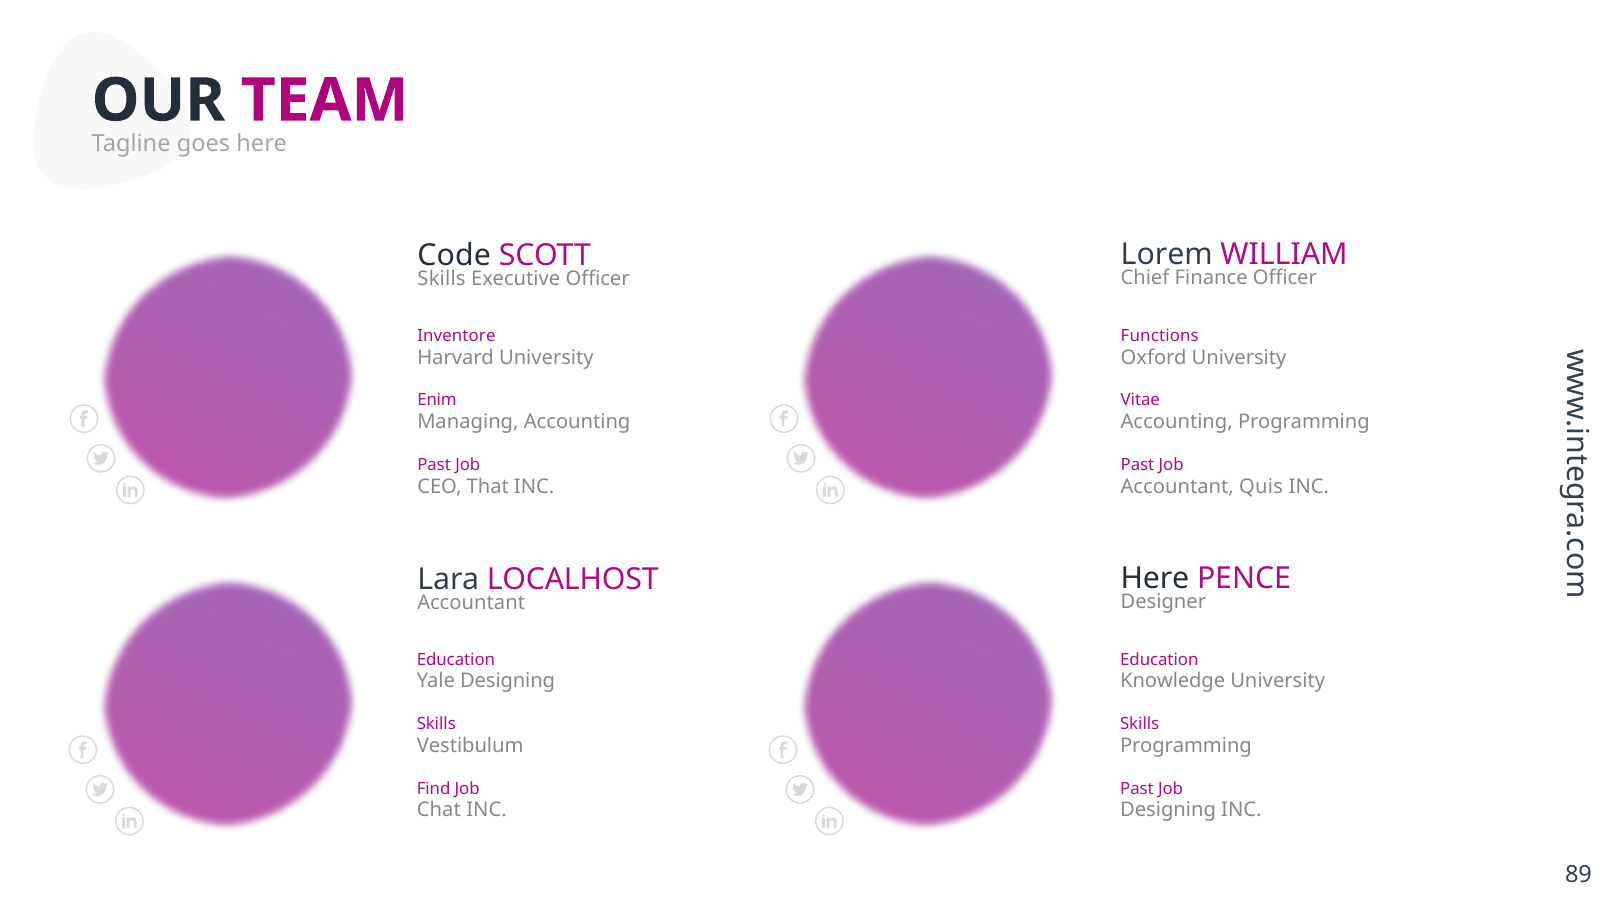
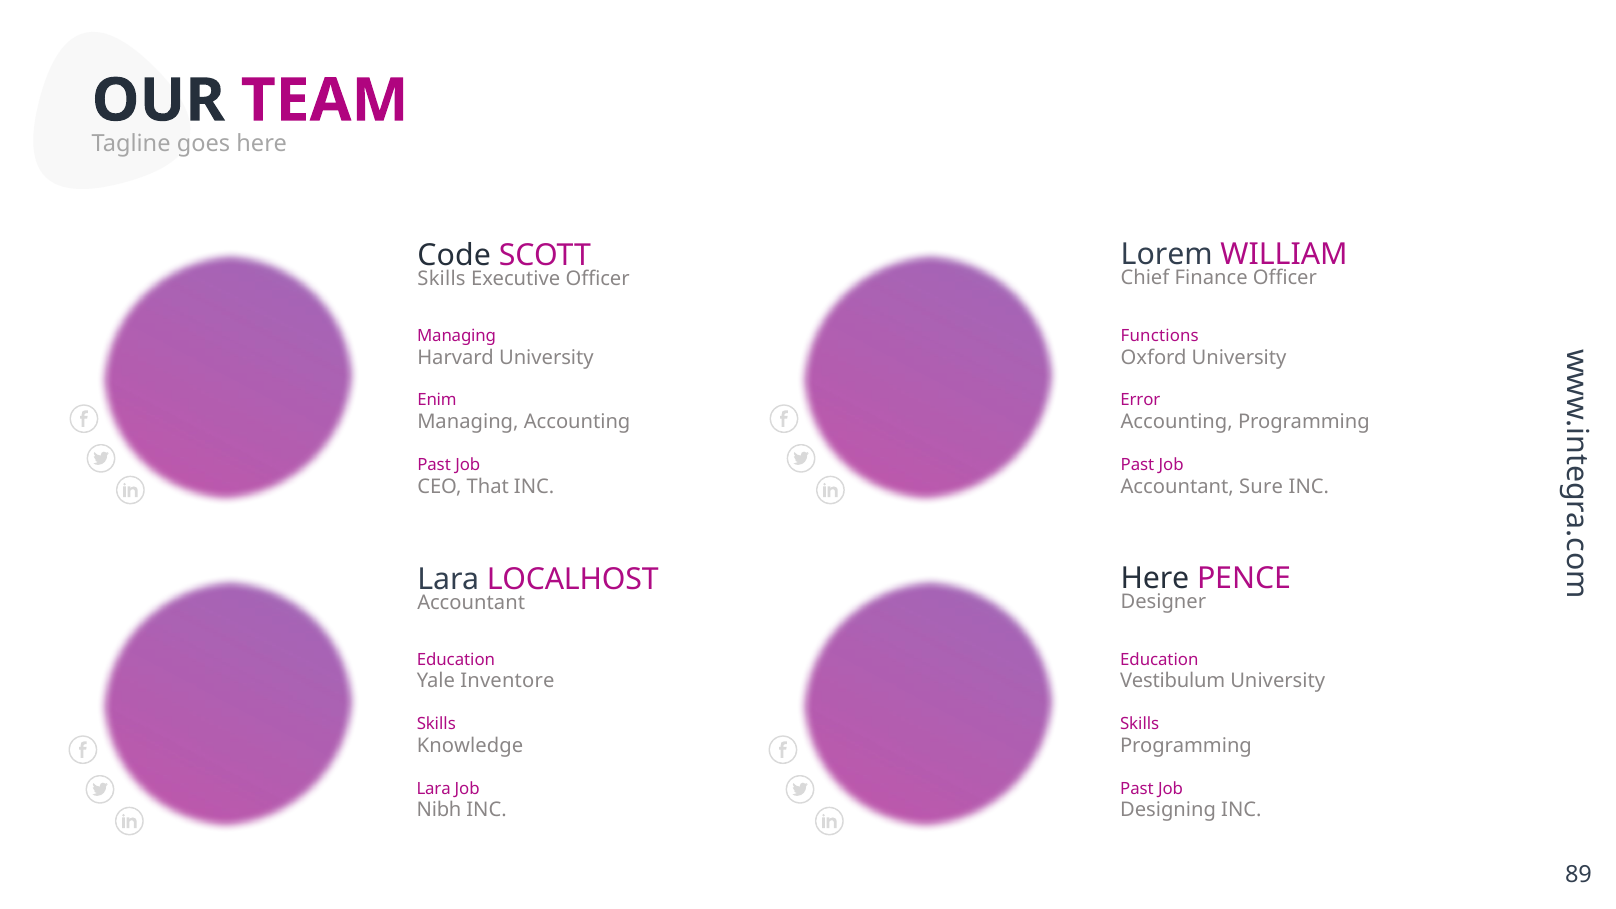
Inventore: Inventore -> Managing (457, 336)
Vitae: Vitae -> Error (1140, 400)
Quis: Quis -> Sure (1261, 487)
Yale Designing: Designing -> Inventore (507, 681)
Knowledge: Knowledge -> Vestibulum (1173, 681)
Vestibulum: Vestibulum -> Knowledge (470, 745)
Find: Find -> Lara (434, 788)
Chat: Chat -> Nibh (439, 810)
